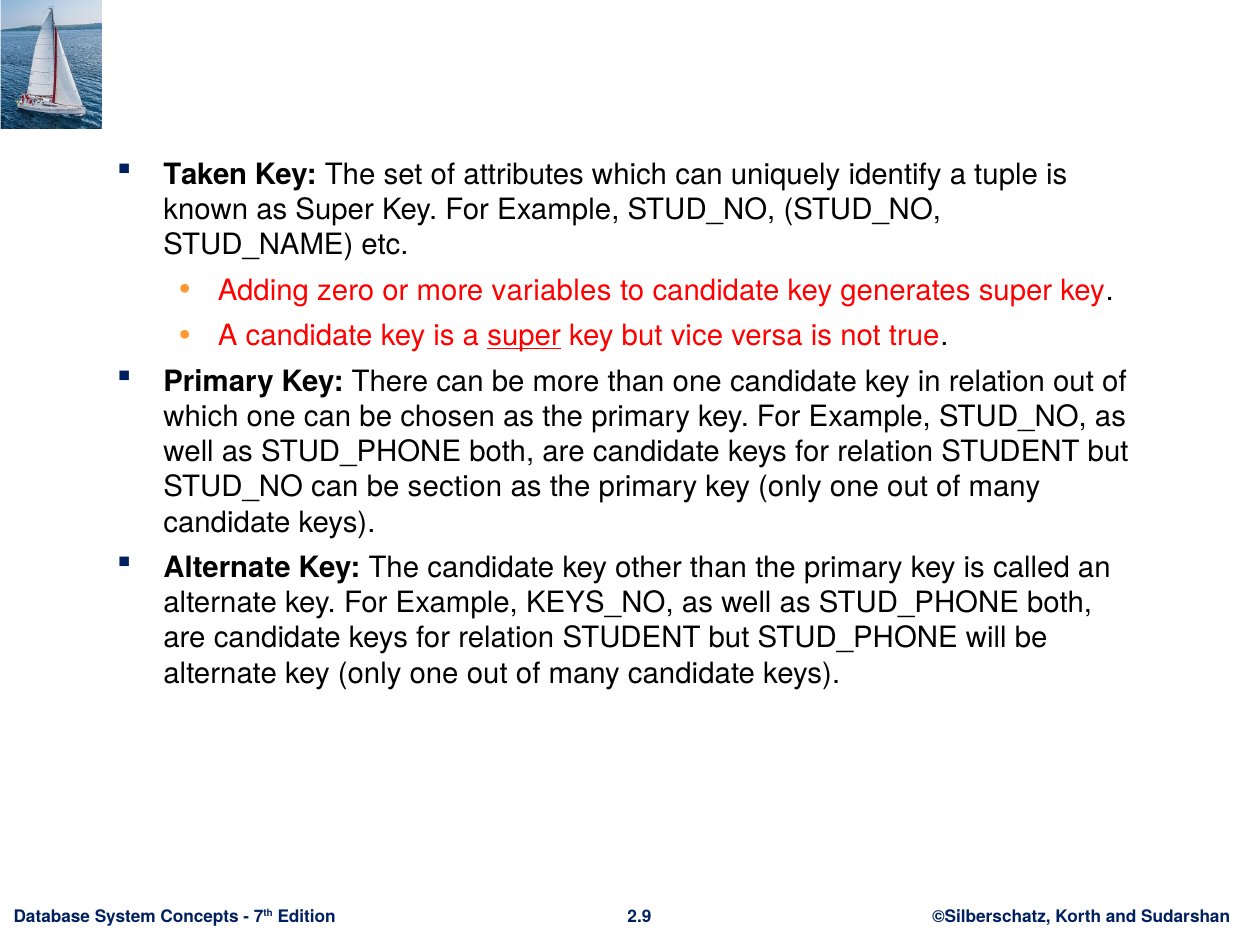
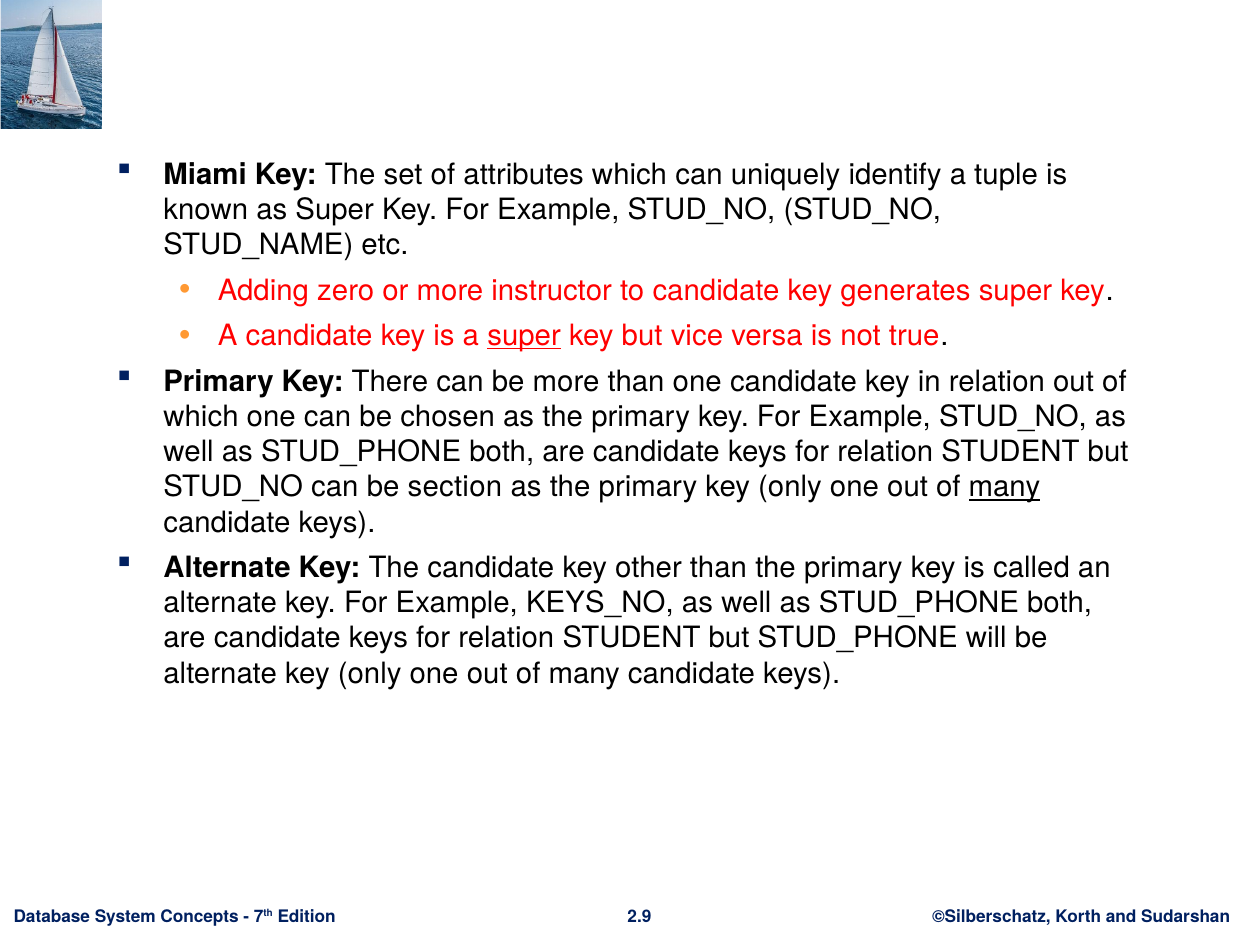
Taken: Taken -> Miami (205, 175)
variables: variables -> instructor (552, 291)
many underline: none -> present (1004, 487)
